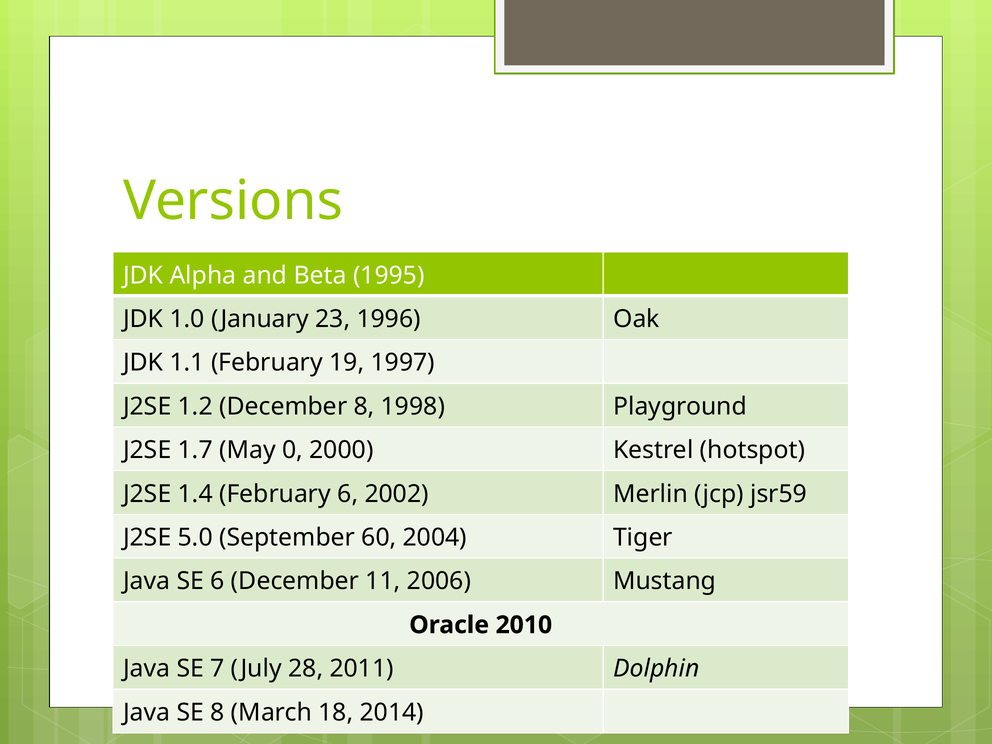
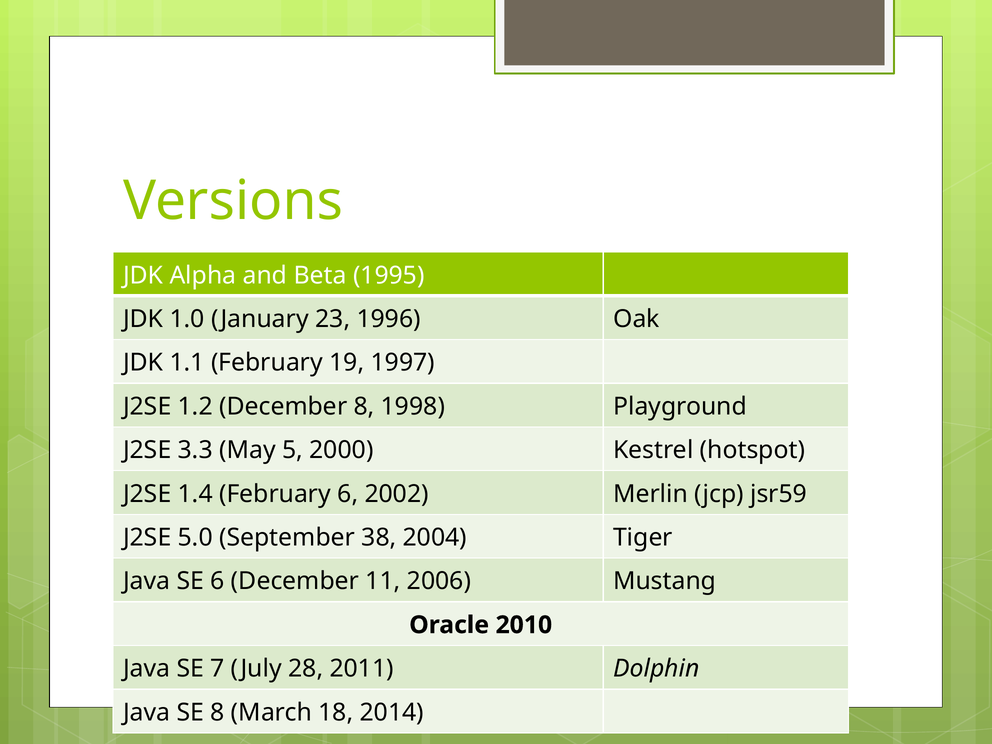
1.7: 1.7 -> 3.3 (195, 450)
0: 0 -> 5 (292, 450)
60: 60 -> 38 (379, 538)
